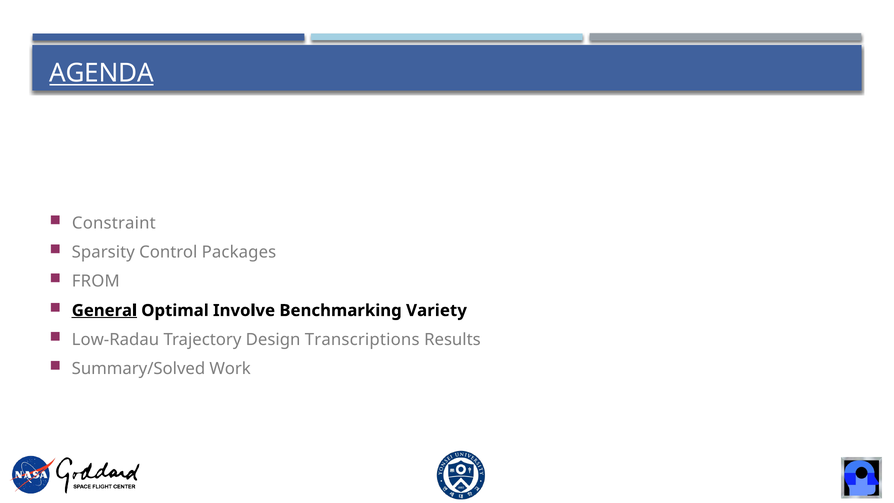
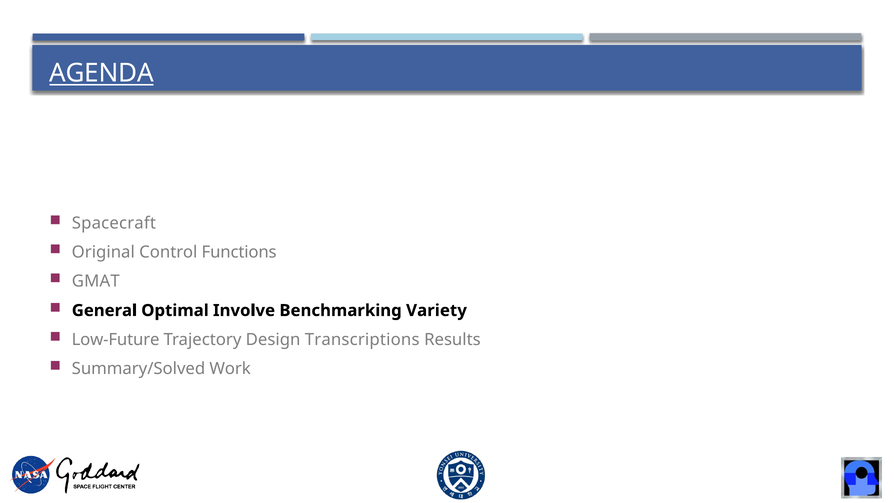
Constraint: Constraint -> Spacecraft (114, 223)
Sparsity: Sparsity -> Original (103, 252)
Packages: Packages -> Functions (239, 252)
FROM: FROM -> GMAT (96, 281)
General underline: present -> none (104, 310)
Low-Radau: Low-Radau -> Low-Future (116, 340)
